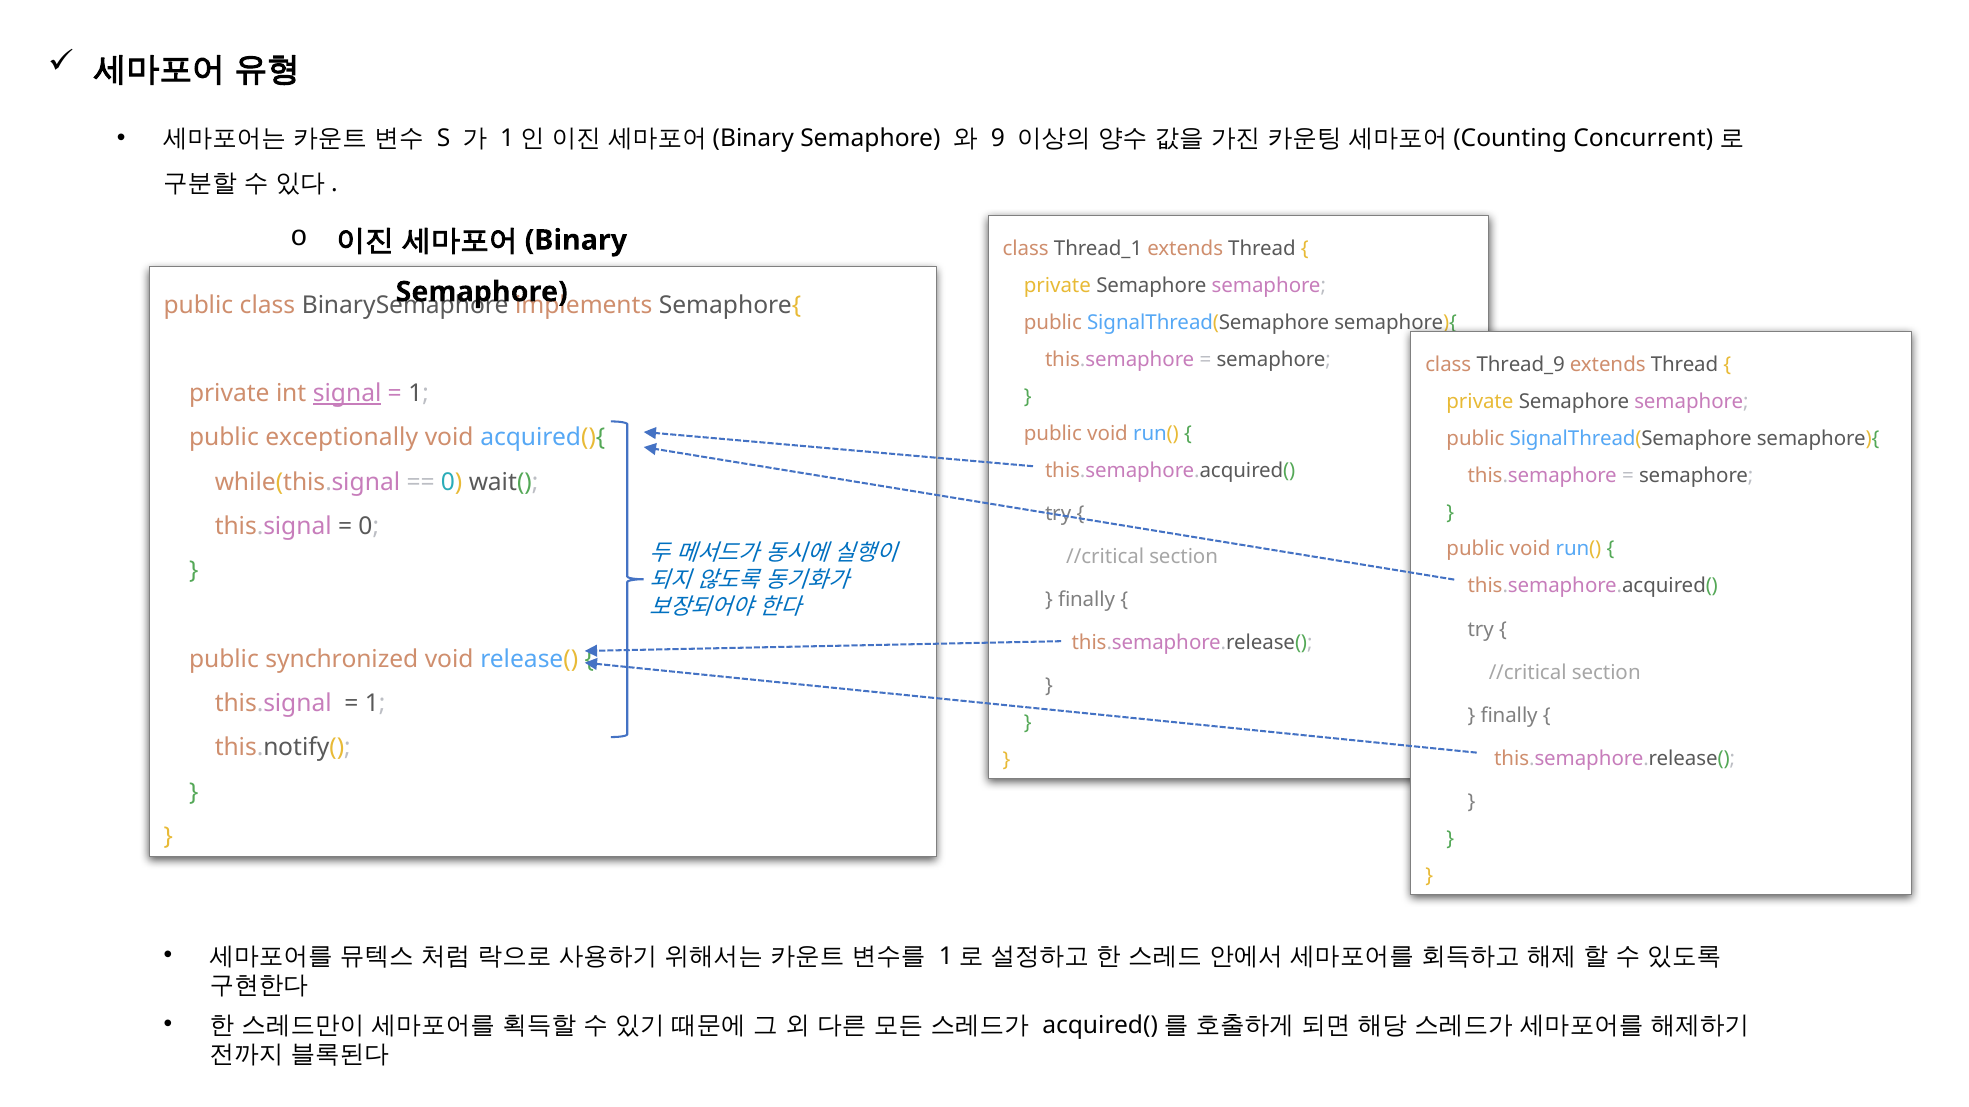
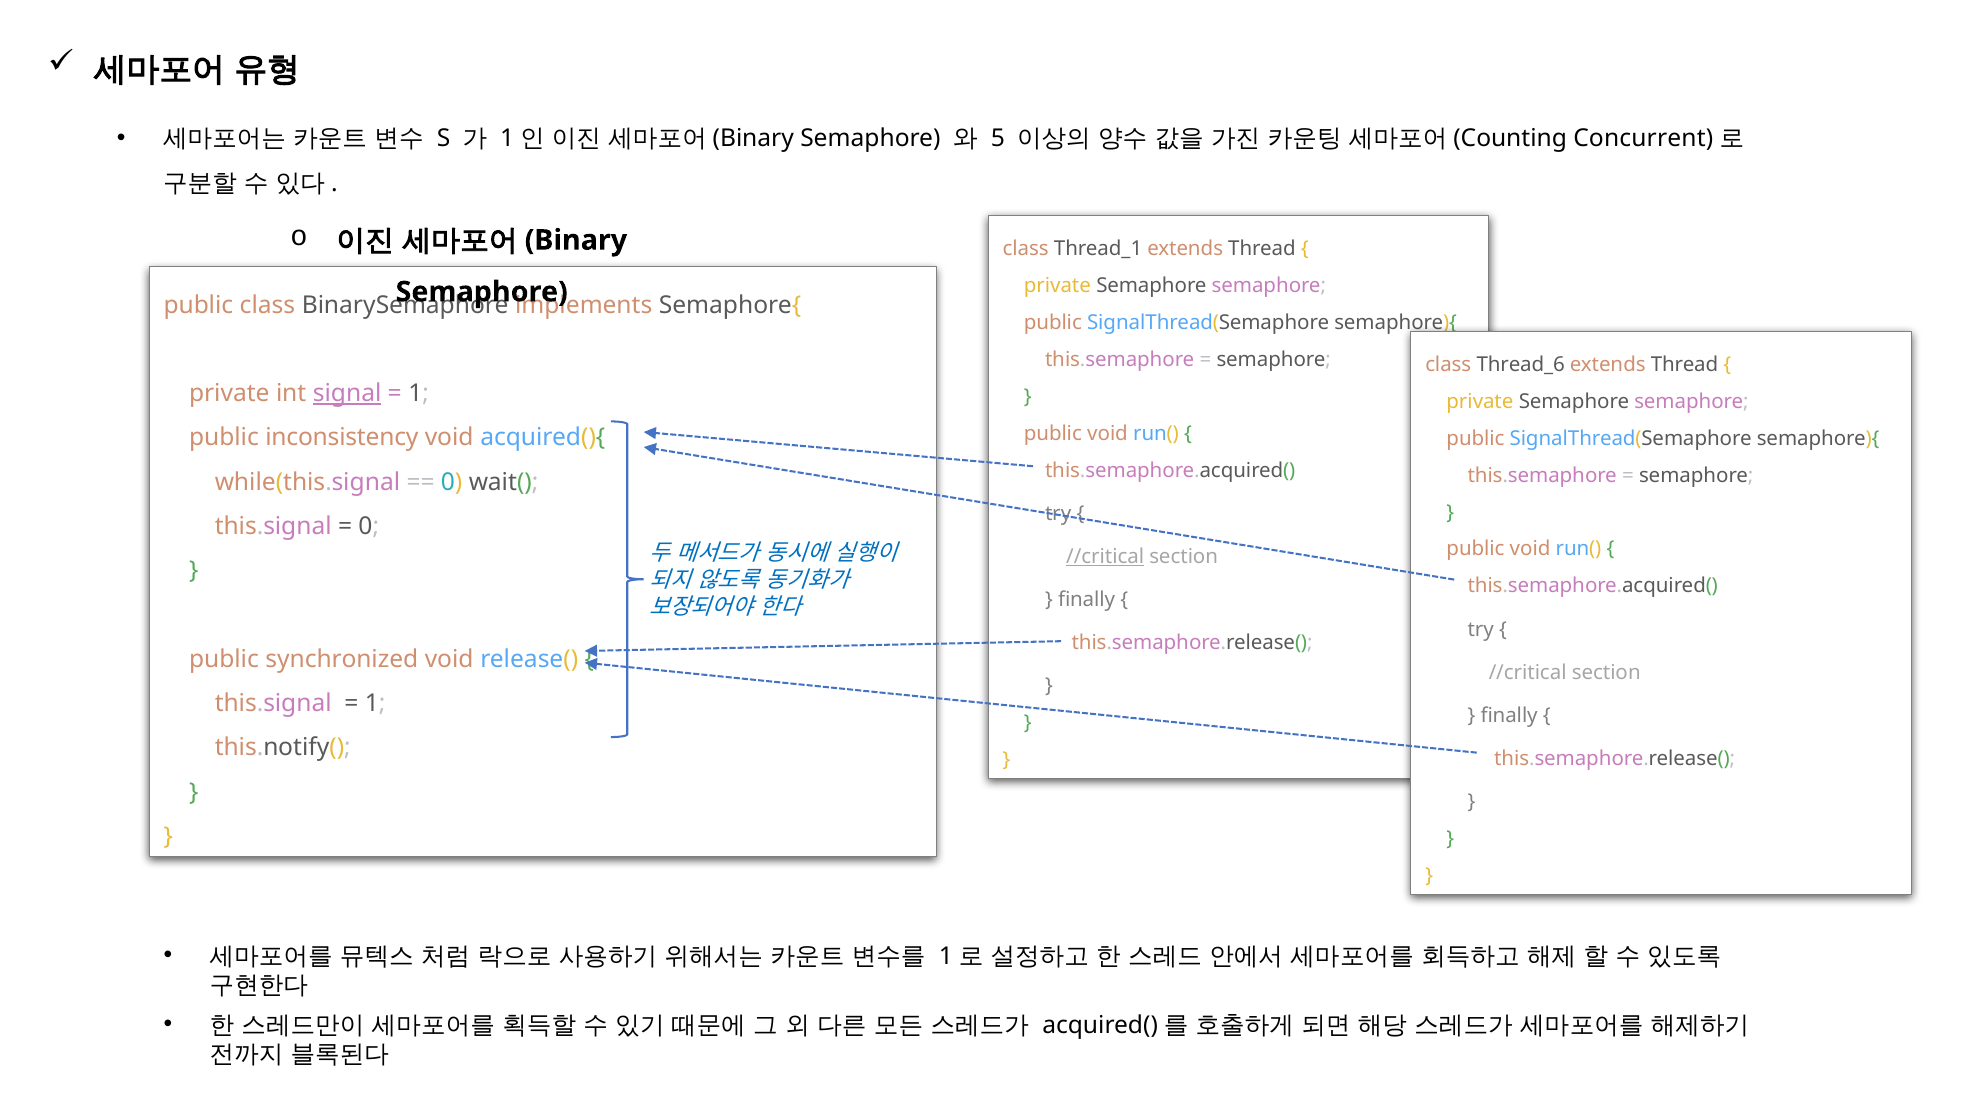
9: 9 -> 5 (998, 139)
Thread_9: Thread_9 -> Thread_6 (1521, 365)
exceptionally: exceptionally -> inconsistency (342, 438)
//critical underline: none -> present (1105, 557)
